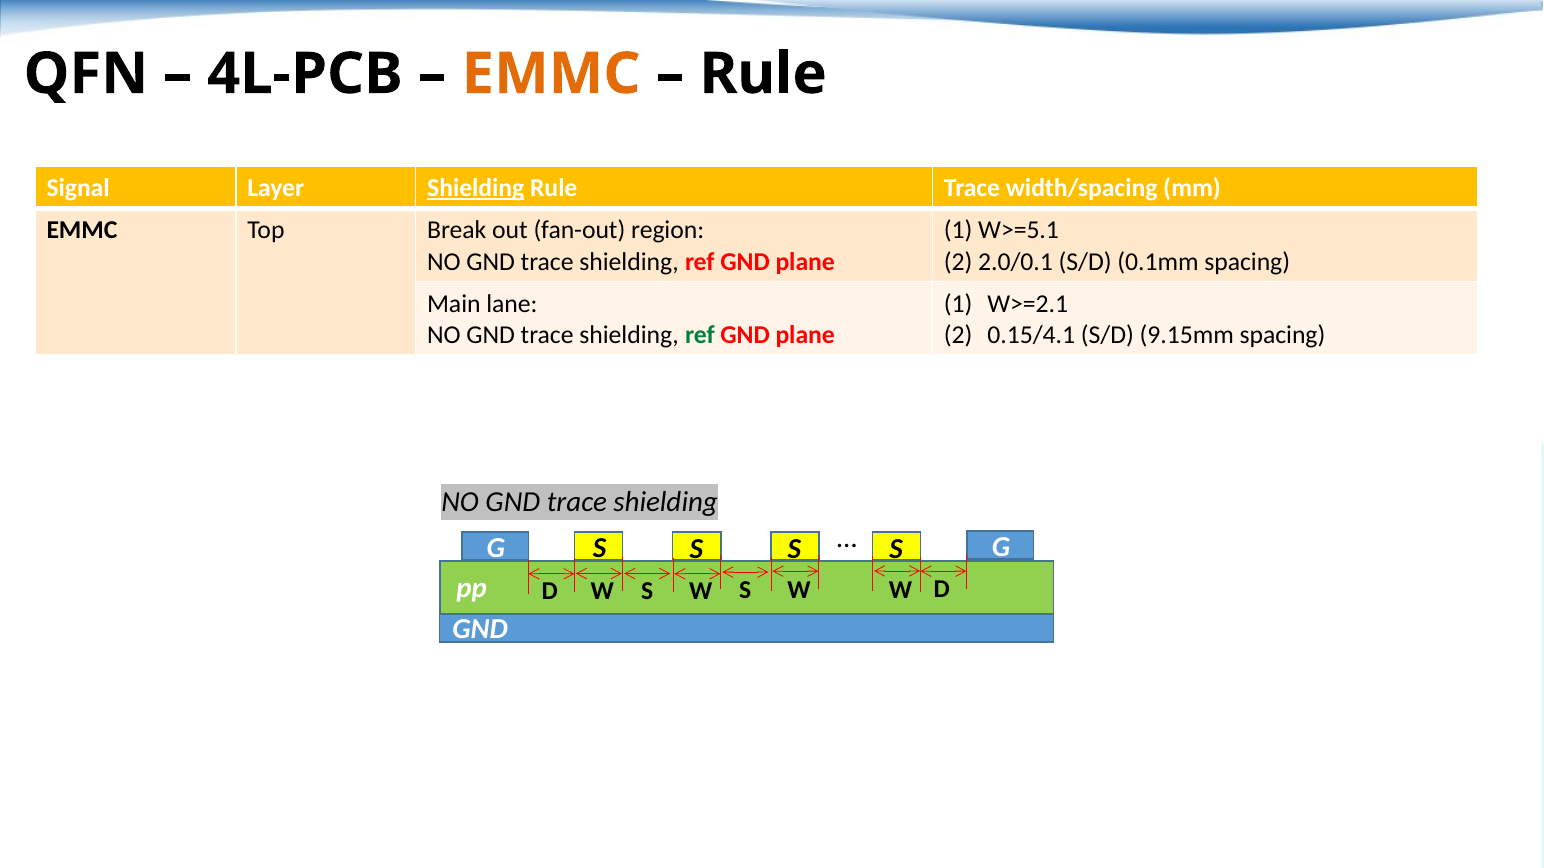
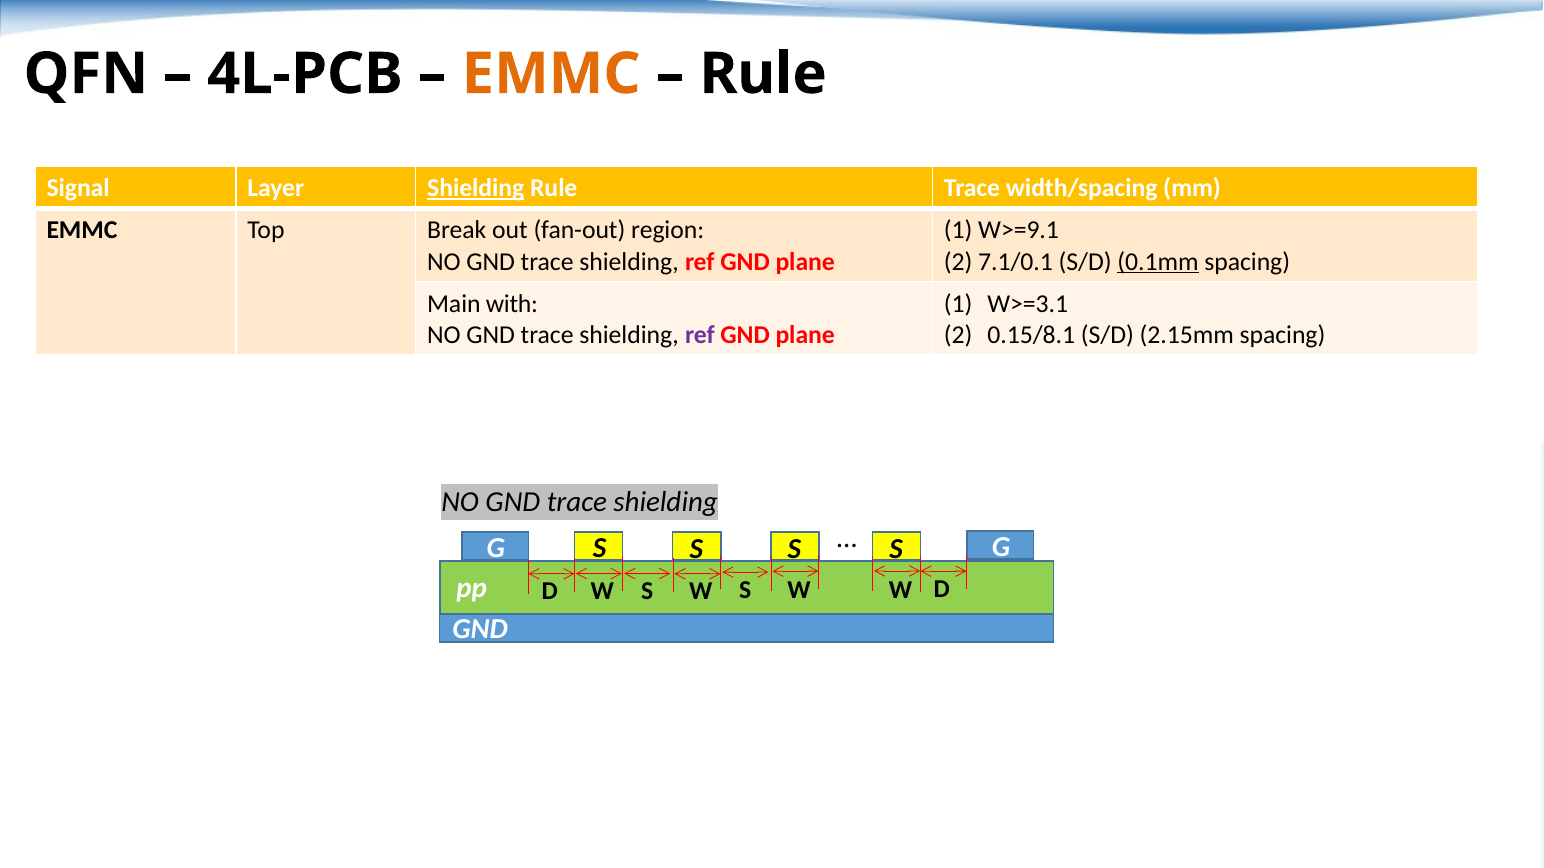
W>=5.1: W>=5.1 -> W>=9.1 (1019, 230)
2.0/0.1: 2.0/0.1 -> 7.1/0.1 (1016, 262)
0.1mm underline: none -> present (1158, 262)
lane: lane -> with (512, 304)
W>=2.1: W>=2.1 -> W>=3.1 (1028, 304)
ref colour: green -> purple (700, 335)
0.15/4.1: 0.15/4.1 -> 0.15/8.1 (1031, 335)
9.15mm: 9.15mm -> 2.15mm (1187, 335)
